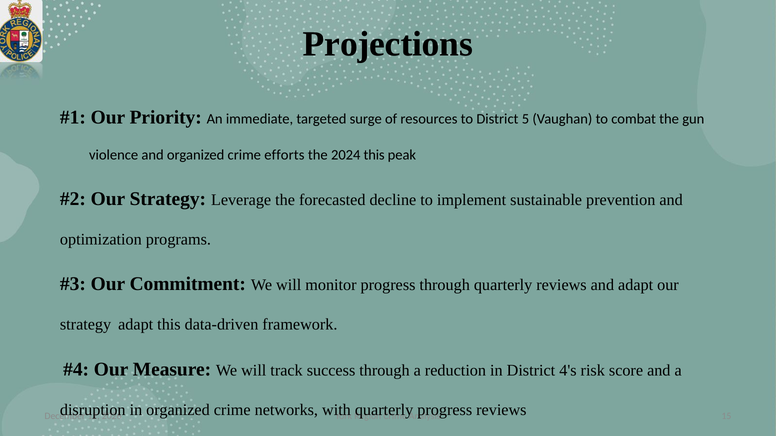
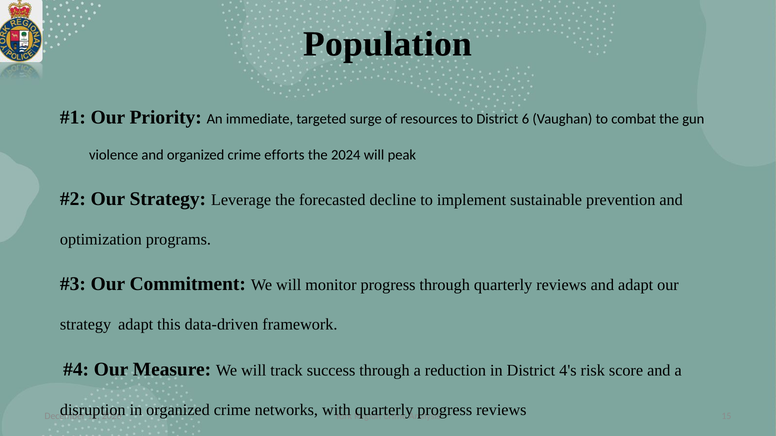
Projections: Projections -> Population (388, 44)
5: 5 -> 6 (525, 119)
2024 this: this -> will (374, 155)
